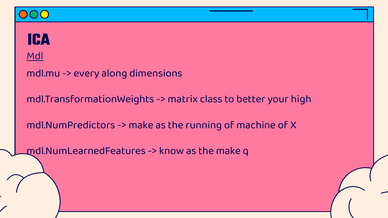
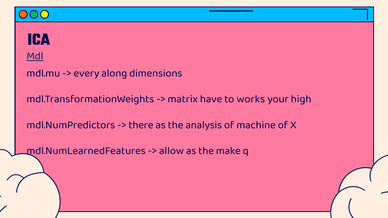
class: class -> have (211, 99)
better: better -> works (251, 99)
make: make -> there (141, 125)
running: running -> analysis (204, 125)
know: know -> allow (171, 151)
